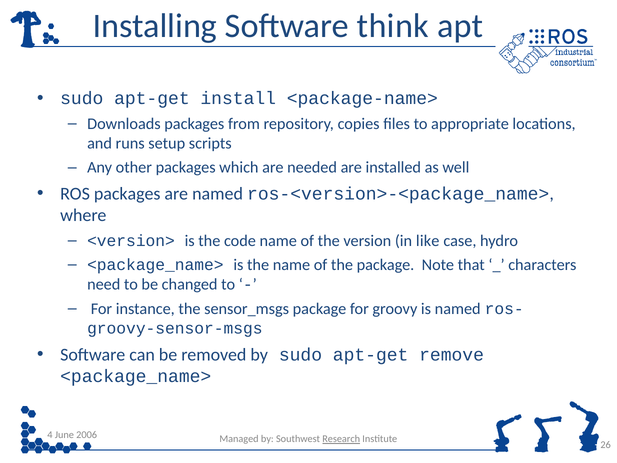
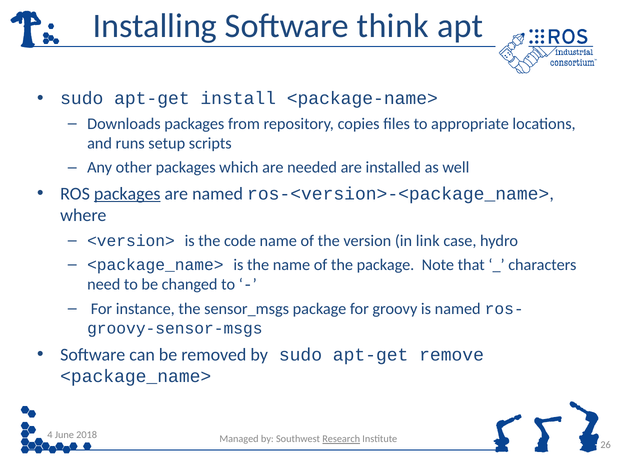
packages underline: none -> present (127, 194)
like: like -> link (428, 241)
2006: 2006 -> 2018 (87, 435)
